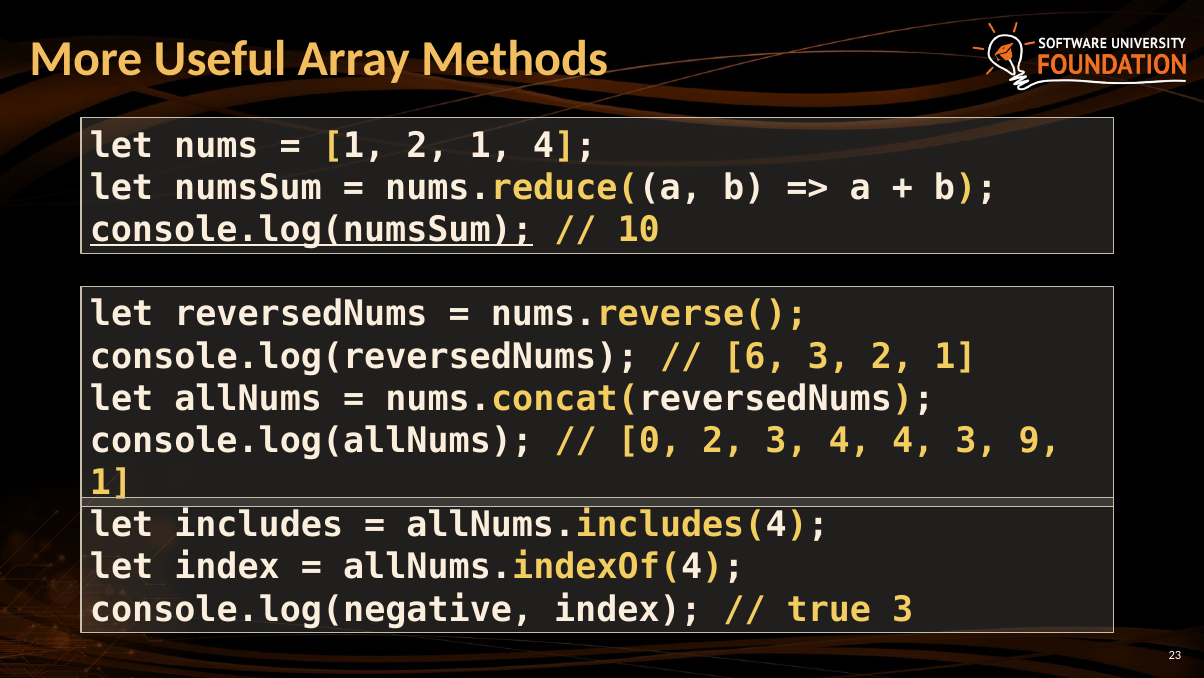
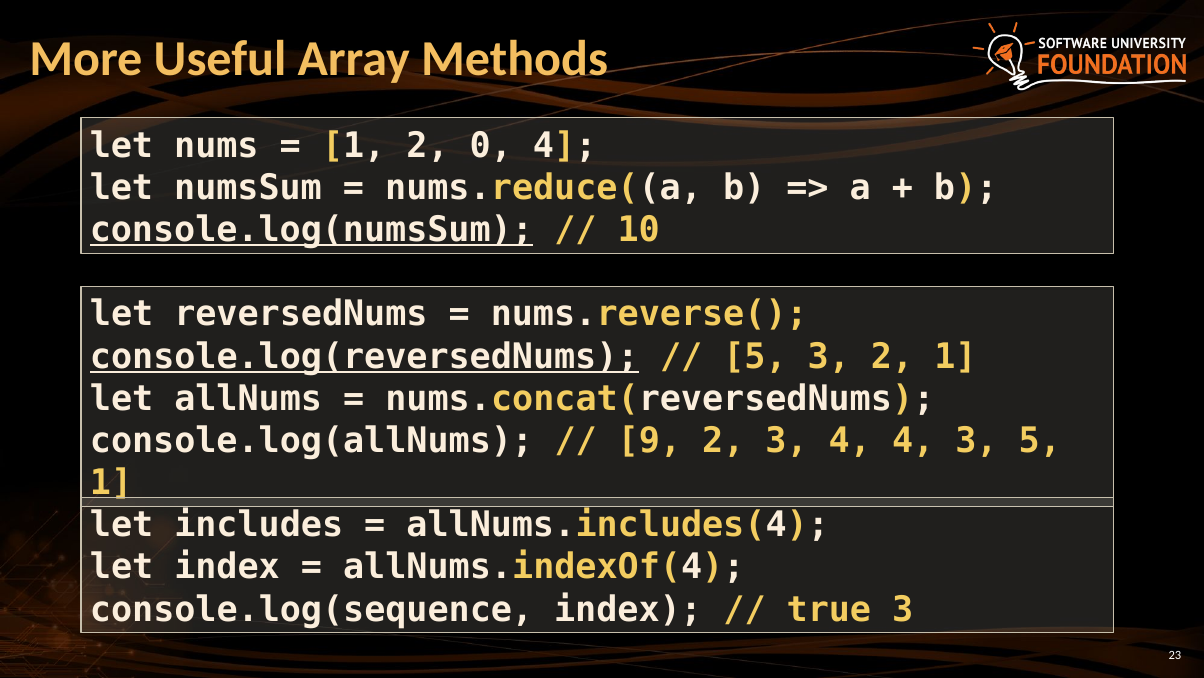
1 2 1: 1 -> 0 (491, 146)
console.log(reversedNums underline: none -> present (364, 356)
6: 6 -> 5 (755, 356)
0: 0 -> 9 (649, 440)
3 9: 9 -> 5 (1040, 440)
console.log(negative: console.log(negative -> console.log(sequence (312, 609)
